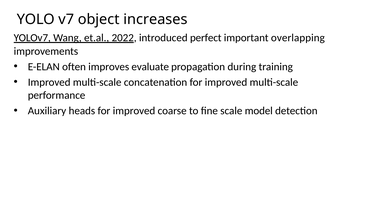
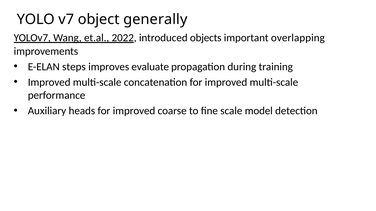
increases: increases -> generally (155, 19)
perfect: perfect -> objects (206, 38)
often: often -> steps (74, 67)
